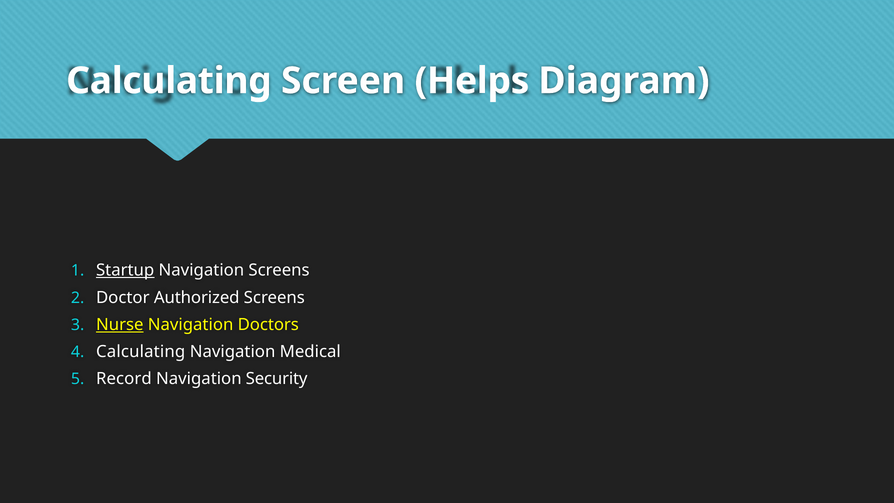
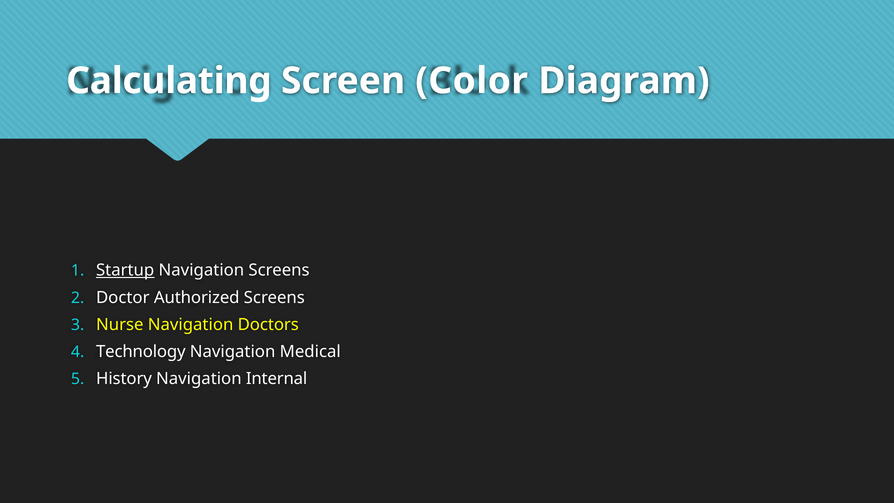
Helps: Helps -> Color (472, 81)
Nurse underline: present -> none (120, 324)
Calculating: Calculating -> Technology (141, 352)
Record: Record -> History (124, 379)
Security: Security -> Internal (277, 379)
